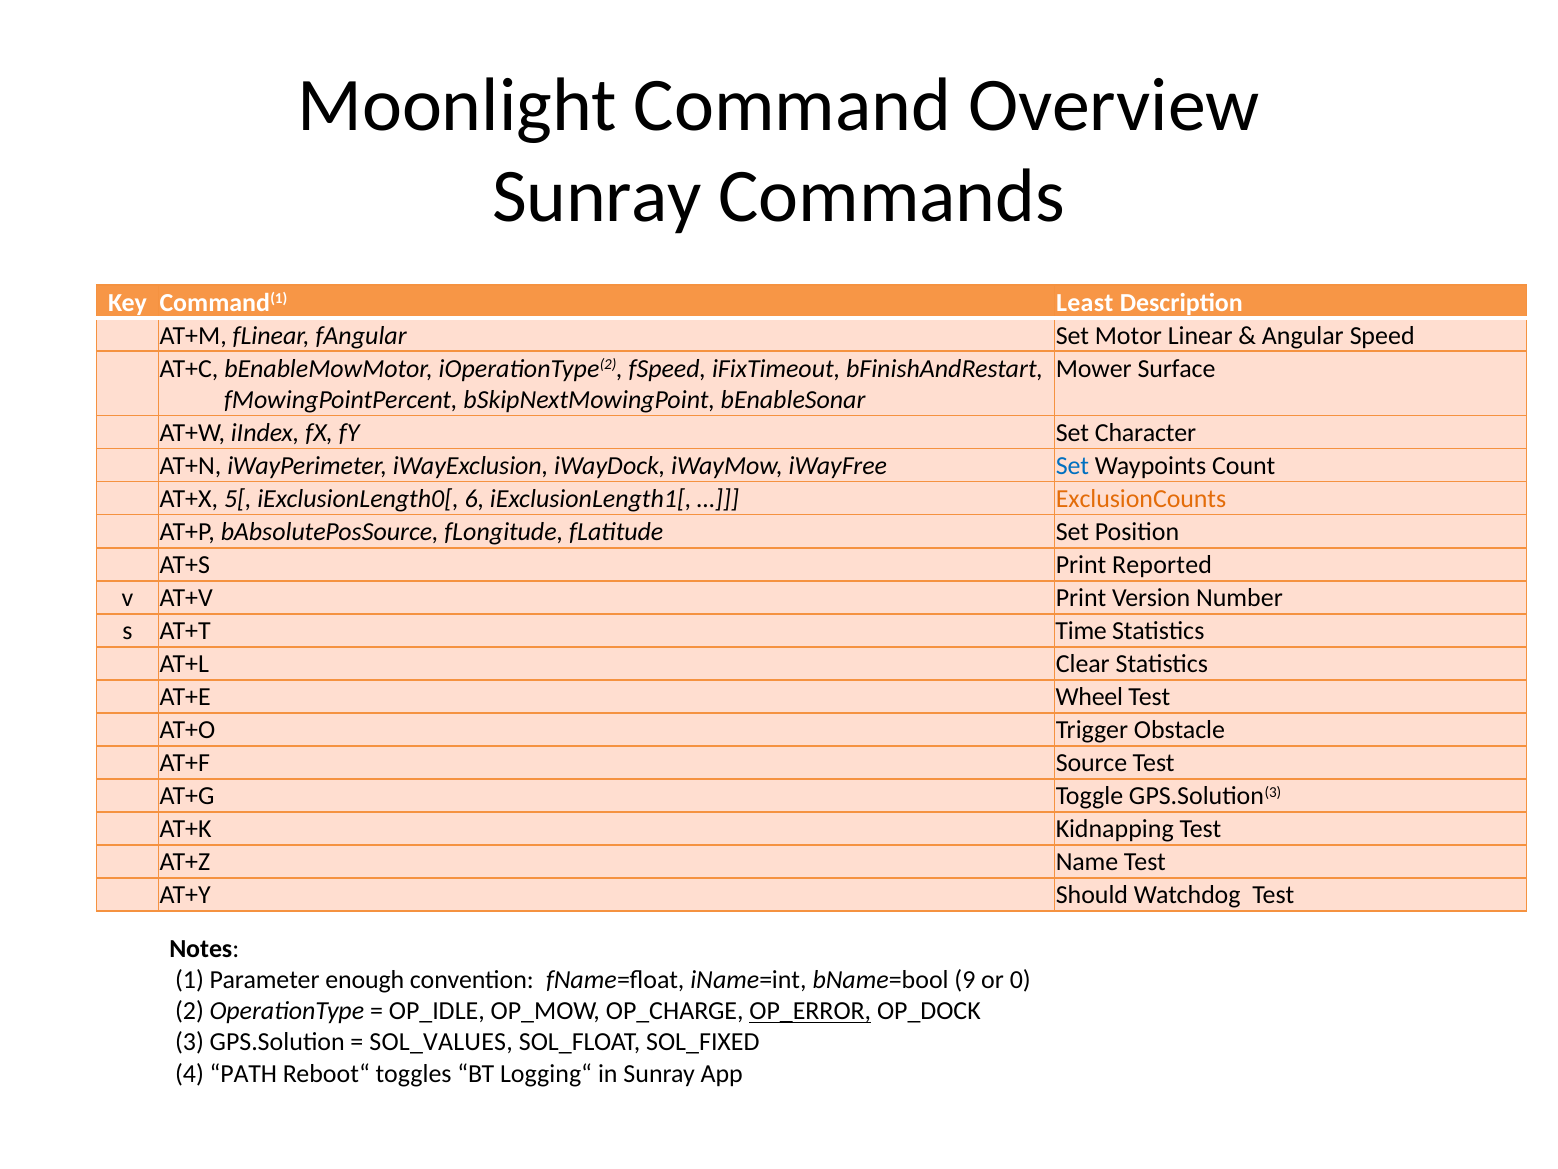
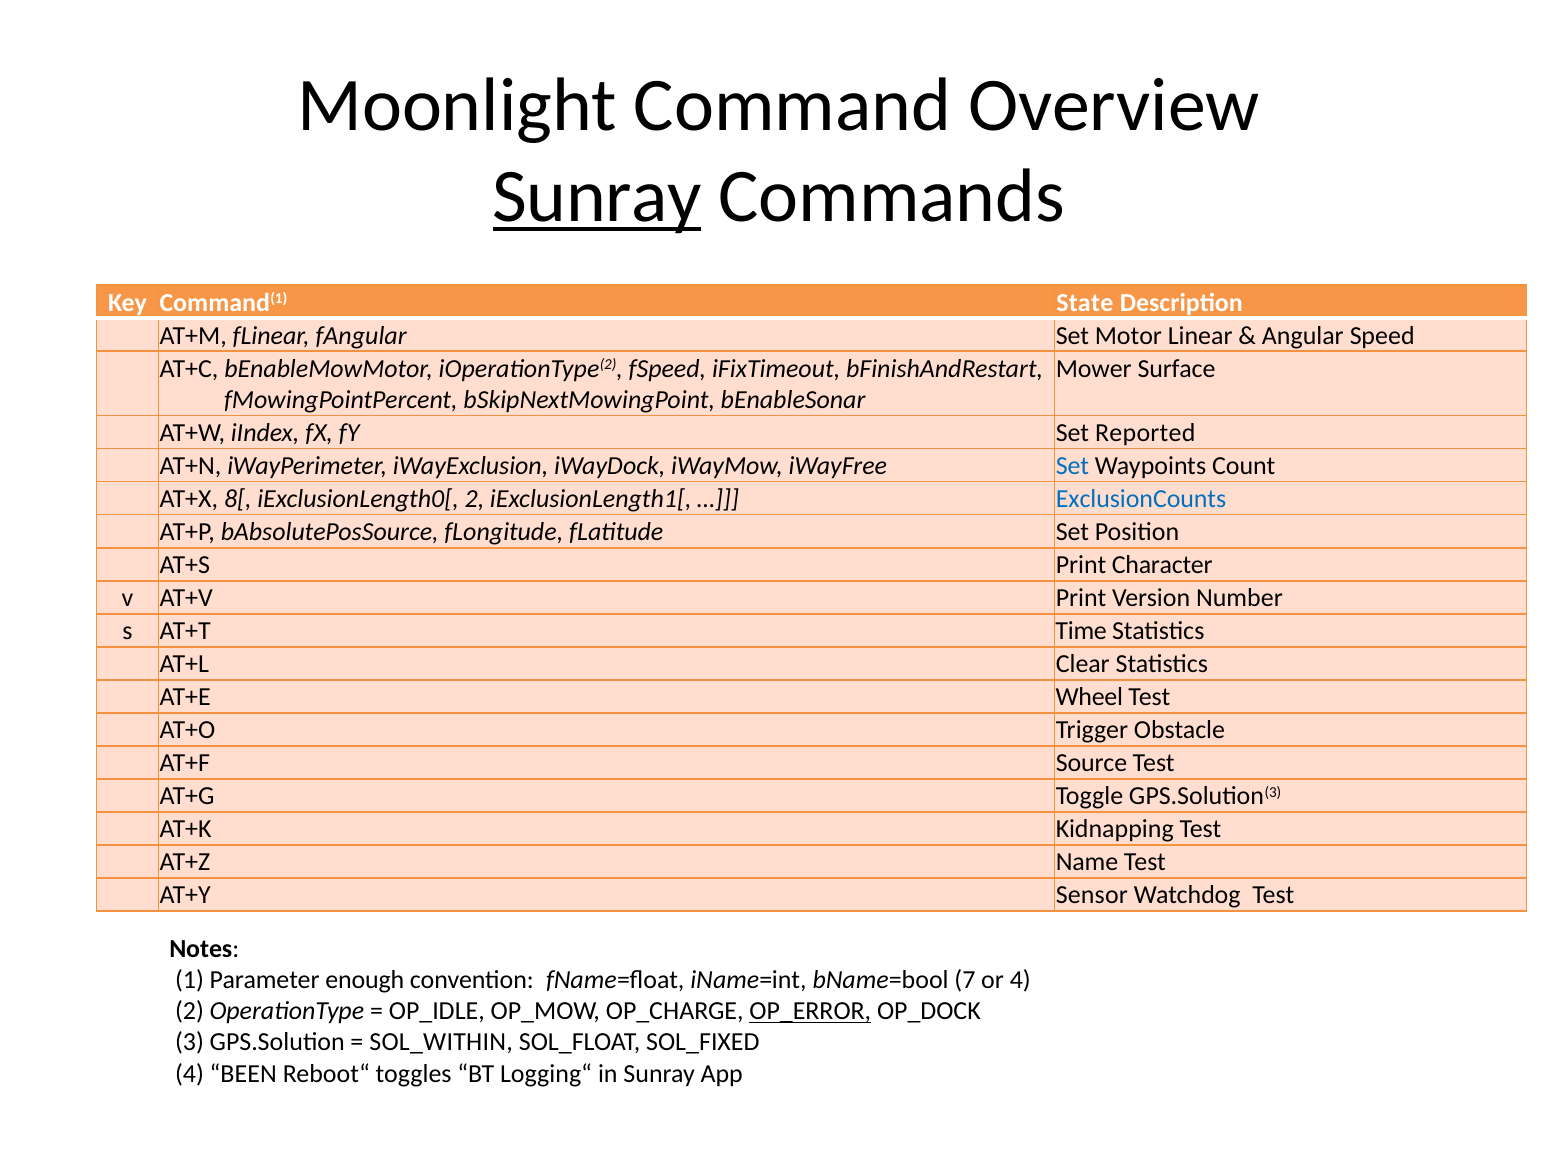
Sunray underline: none -> present (597, 196)
Least: Least -> State (1085, 302)
Character: Character -> Reported (1145, 433)
5[: 5[ -> 8[ (238, 499)
iExclusionLength0[ 6: 6 -> 2 (474, 499)
ExclusionCounts colour: orange -> blue (1141, 499)
Reported: Reported -> Character (1162, 565)
Should: Should -> Sensor (1092, 895)
9: 9 -> 7 (965, 980)
or 0: 0 -> 4 (1020, 980)
SOL_VALUES: SOL_VALUES -> SOL_WITHIN (441, 1042)
PATH: PATH -> BEEN (243, 1073)
